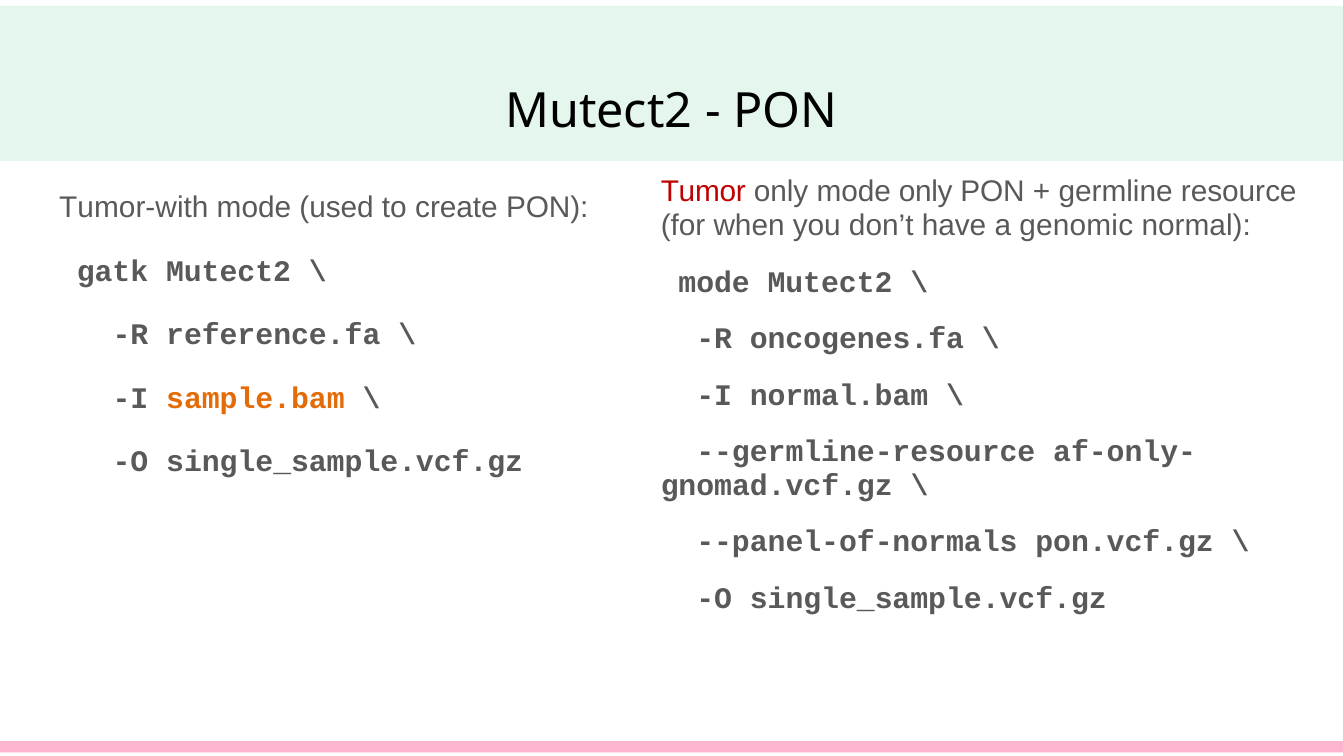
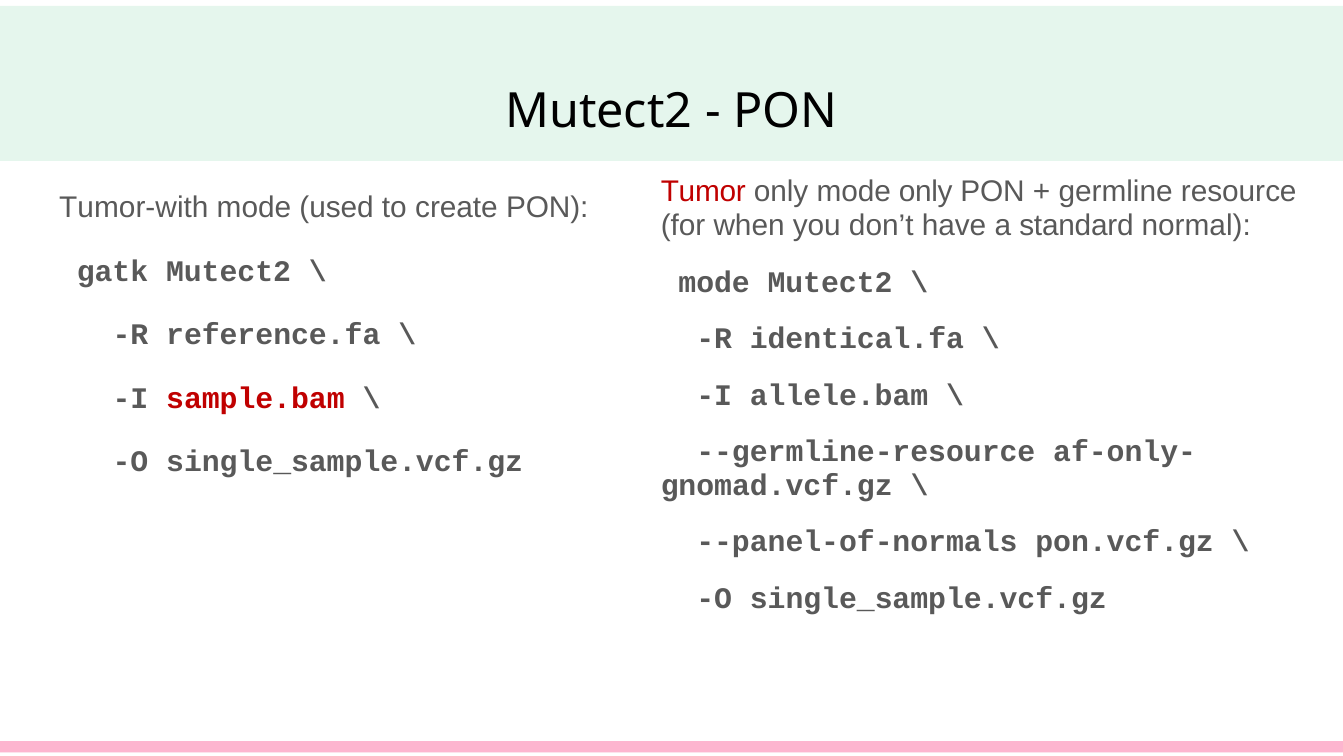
genomic: genomic -> standard (1076, 226)
oncogenes.fa: oncogenes.fa -> identical.fa (857, 339)
normal.bam: normal.bam -> allele.bam (839, 395)
sample.bam colour: orange -> red (255, 398)
